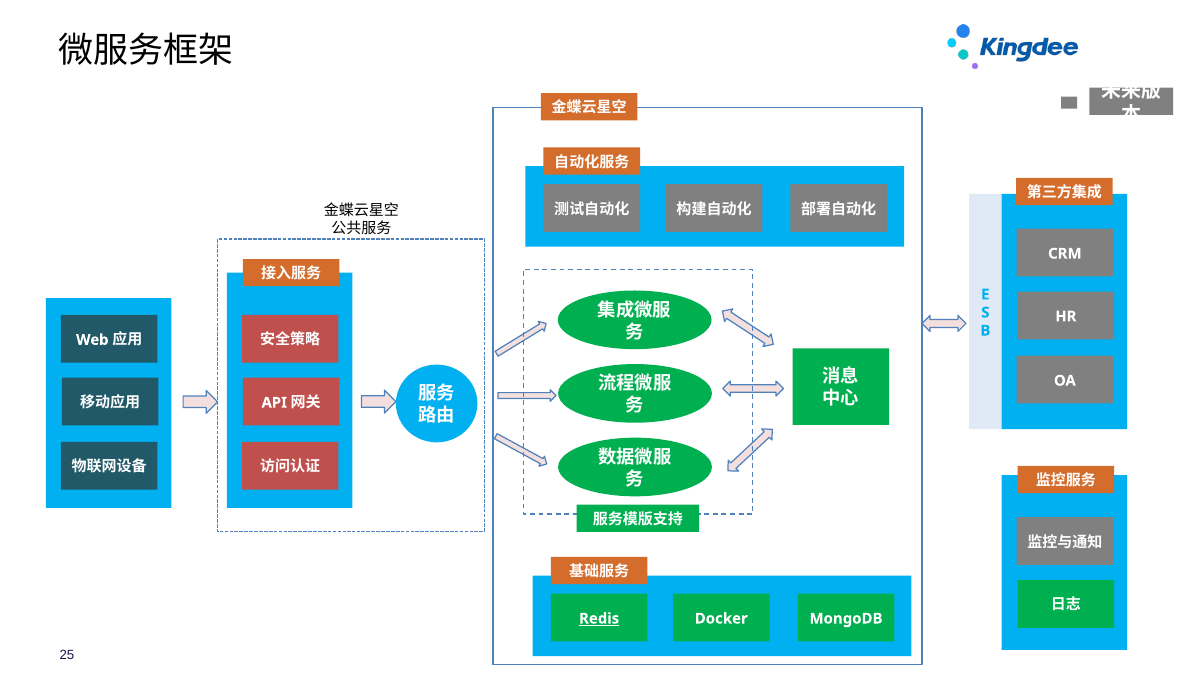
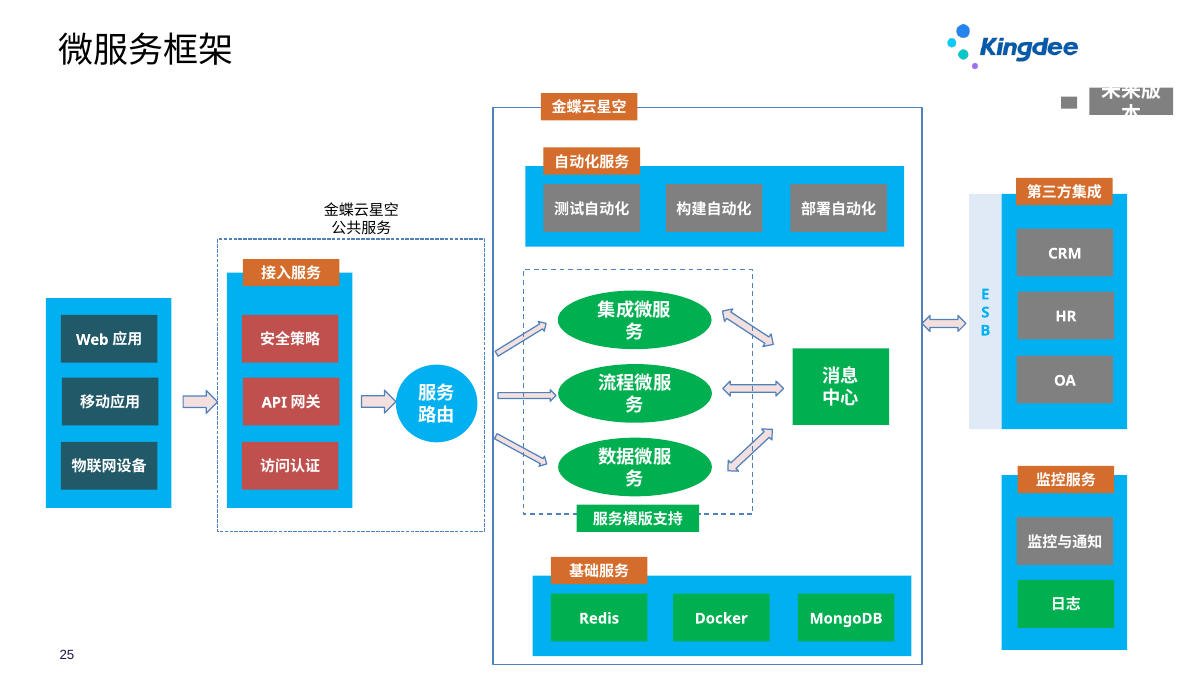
Redis underline: present -> none (599, 619)
